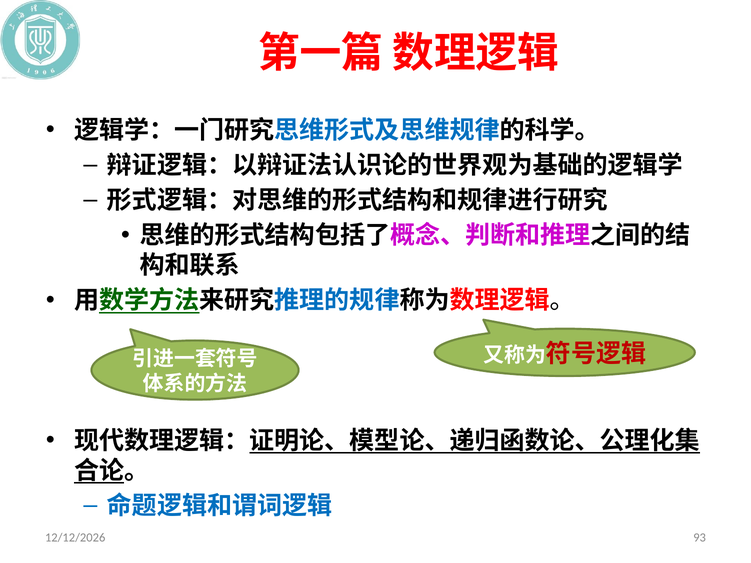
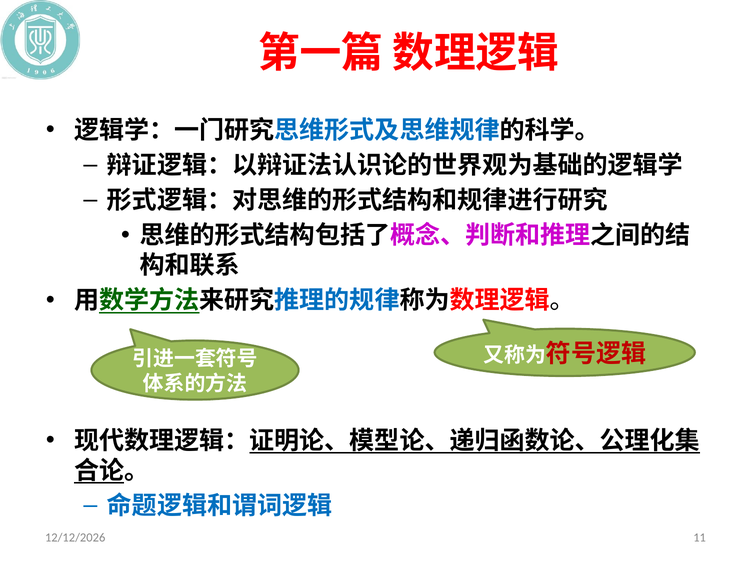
93: 93 -> 11 (700, 538)
